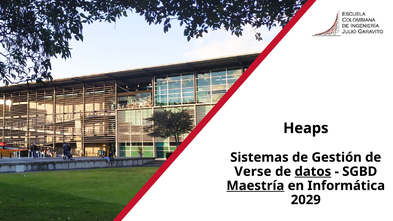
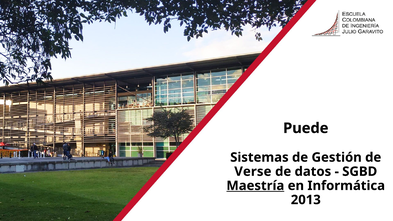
Heaps: Heaps -> Puede (306, 128)
datos underline: present -> none (313, 172)
2029: 2029 -> 2013 (306, 200)
